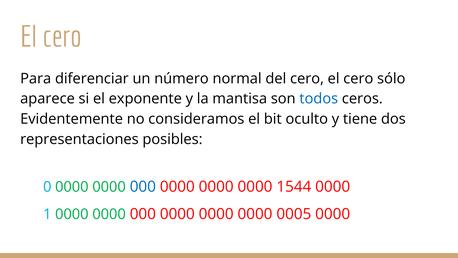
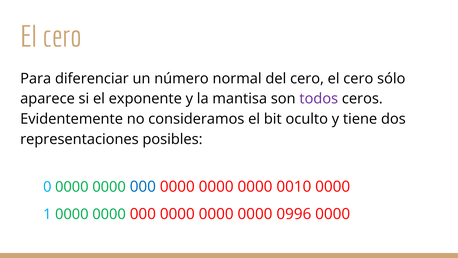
todos colour: blue -> purple (319, 99)
1544: 1544 -> 0010 (294, 186)
0005: 0005 -> 0996 (294, 214)
